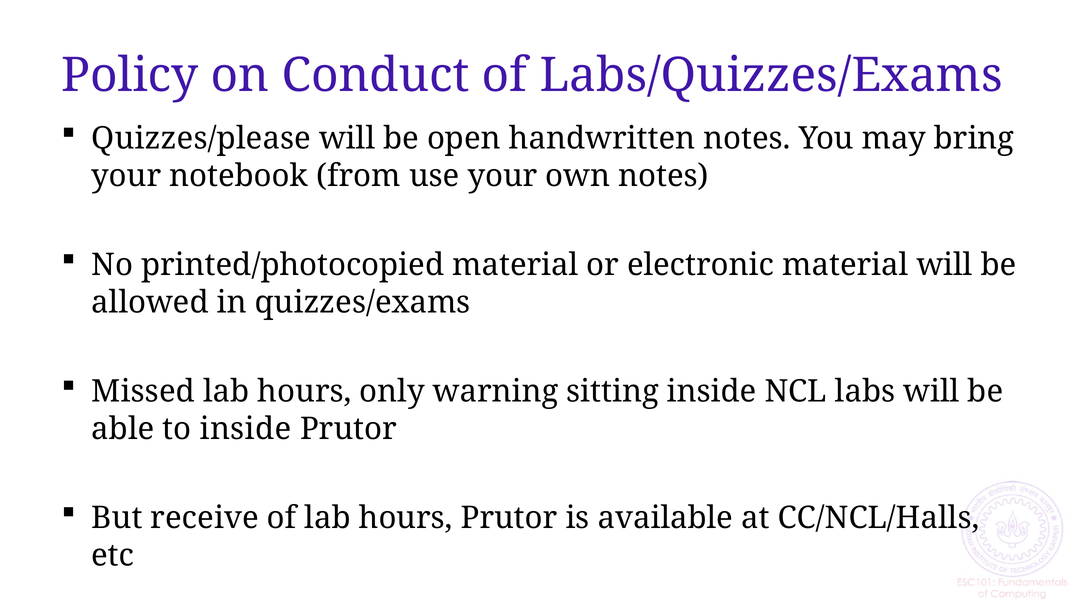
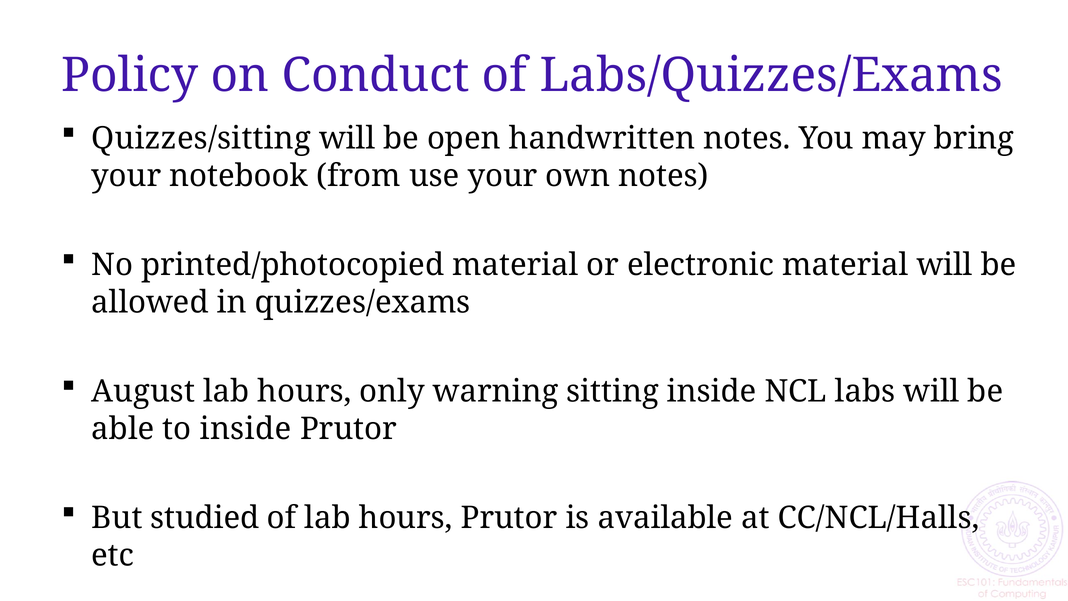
Quizzes/please: Quizzes/please -> Quizzes/sitting (201, 138)
Missed: Missed -> August (143, 391)
receive: receive -> studied (205, 518)
